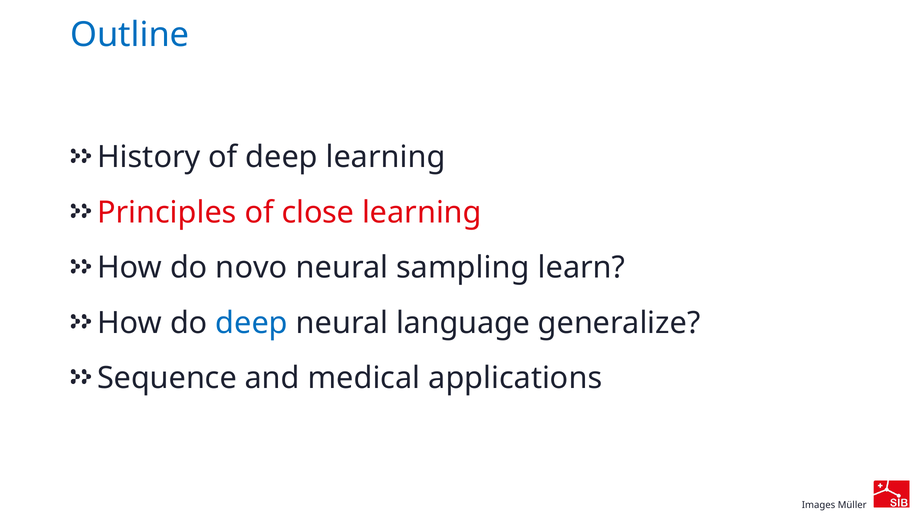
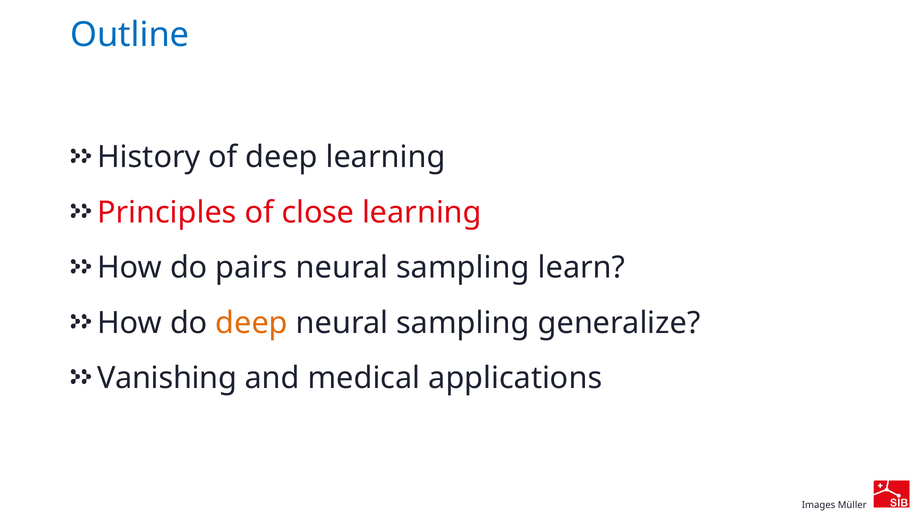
novo: novo -> pairs (251, 267)
deep colour: blue -> orange (252, 323)
language: language -> sampling (463, 323)
Sequence: Sequence -> Vanishing (167, 378)
